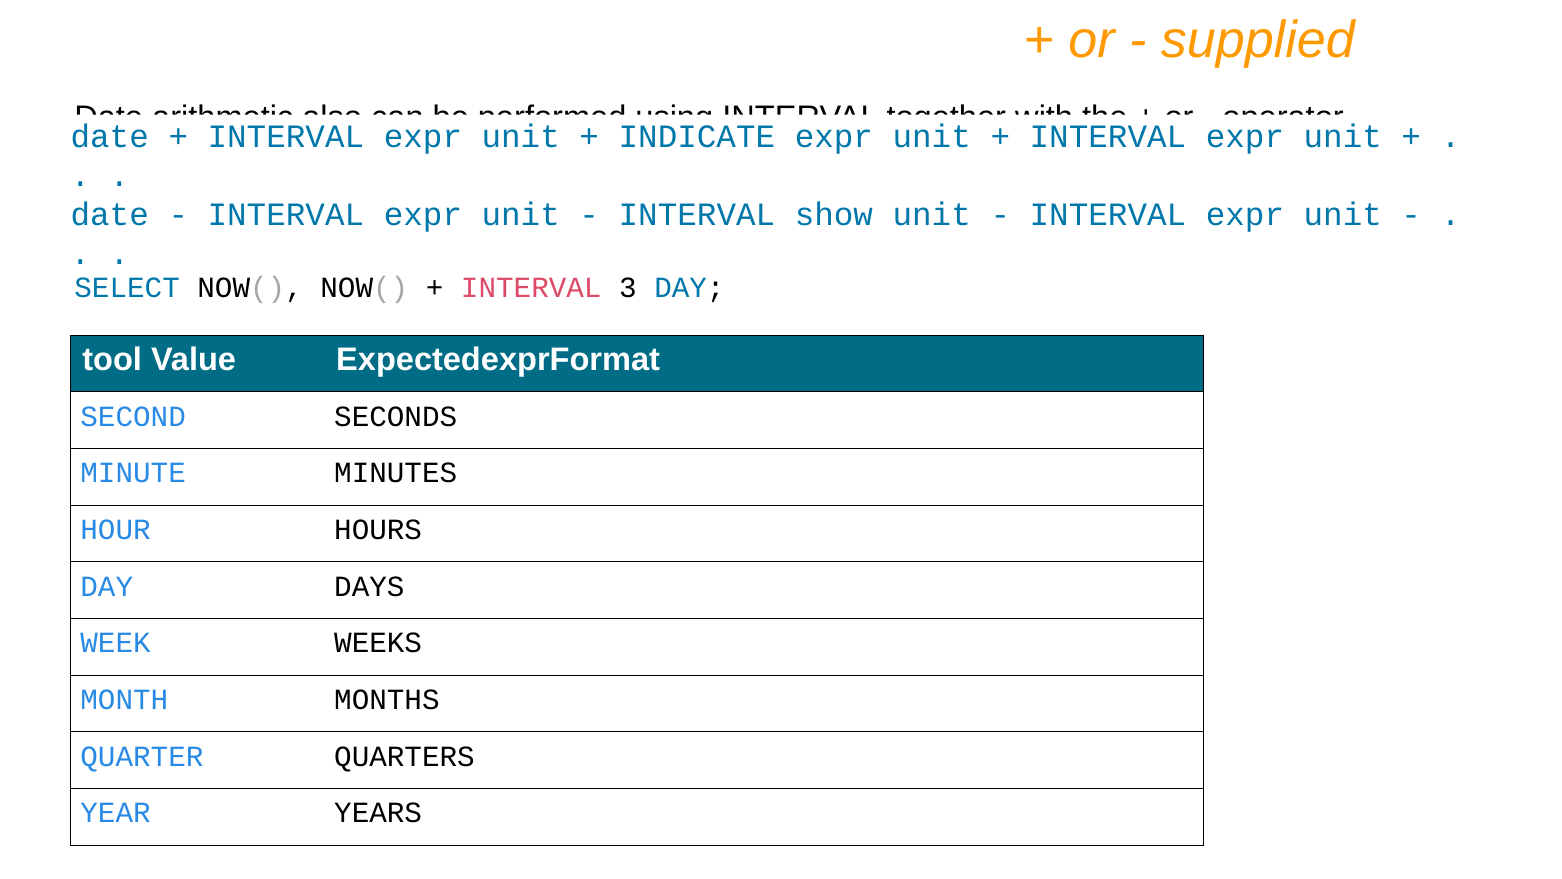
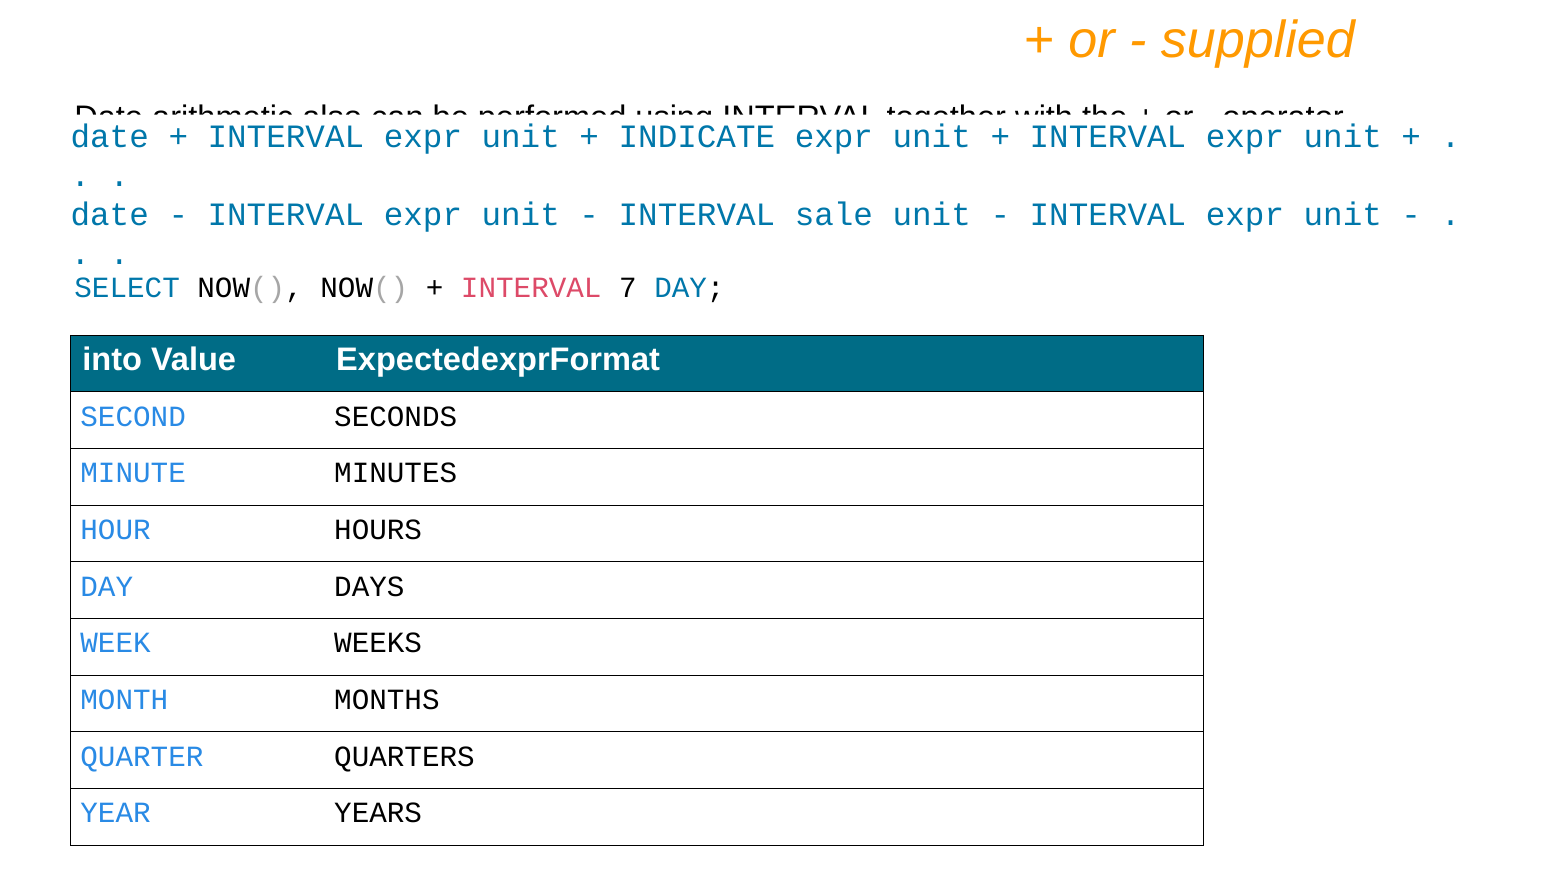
show: show -> sale (834, 215)
3: 3 -> 7 (628, 288)
tool: tool -> into (112, 360)
